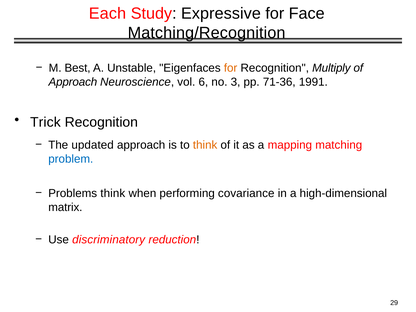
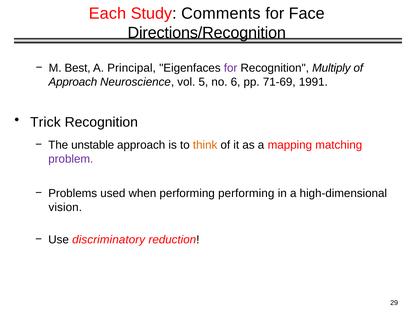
Expressive: Expressive -> Comments (221, 14)
Matching/Recognition: Matching/Recognition -> Directions/Recognition (207, 33)
Unstable: Unstable -> Principal (132, 68)
for colour: orange -> purple (231, 68)
6: 6 -> 5 (203, 82)
3: 3 -> 6 (236, 82)
71-36: 71-36 -> 71-69 (279, 82)
updated: updated -> unstable (93, 145)
problem colour: blue -> purple (71, 159)
Problems think: think -> used (113, 194)
performing covariance: covariance -> performing (246, 194)
matrix: matrix -> vision (65, 207)
